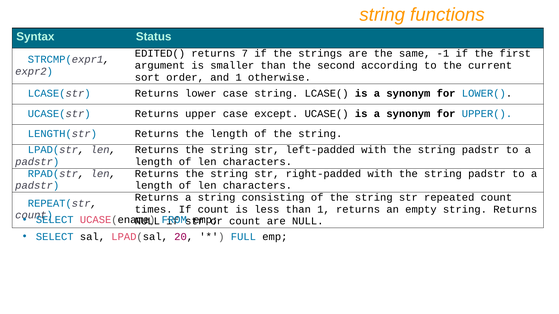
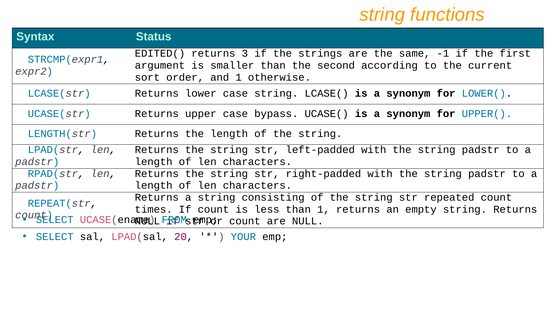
7: 7 -> 3 (245, 54)
except: except -> bypass (276, 114)
FULL: FULL -> YOUR (243, 237)
